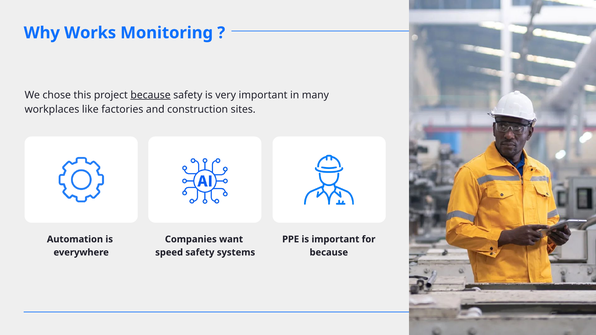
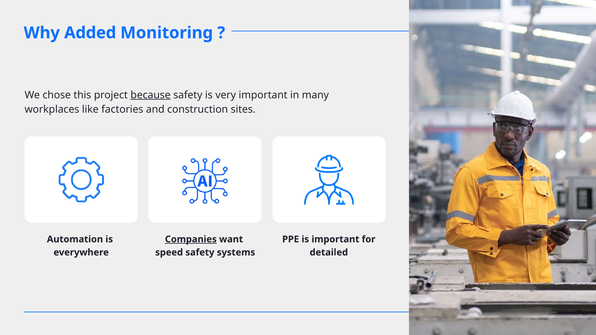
Works: Works -> Added (90, 33)
Companies underline: none -> present (191, 239)
because: because -> detailed (329, 253)
